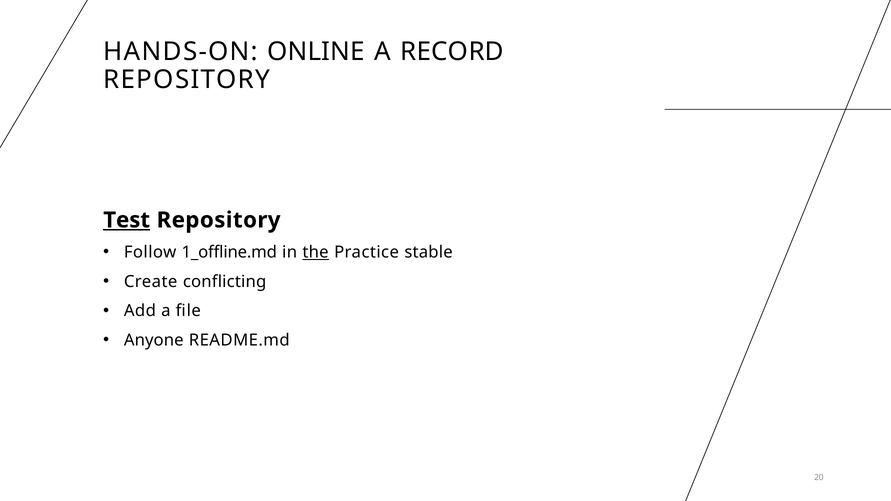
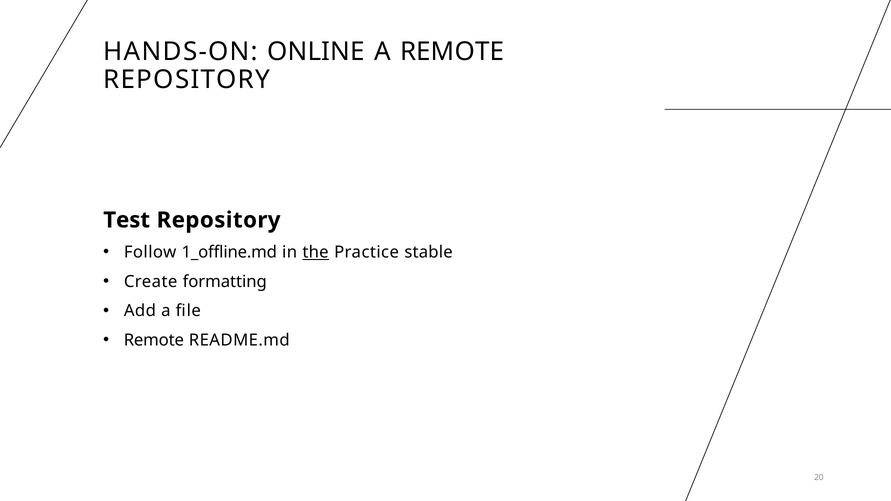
A RECORD: RECORD -> REMOTE (452, 51)
Test underline: present -> none (127, 220)
conflicting: conflicting -> formatting (225, 282)
Anyone: Anyone -> Remote (154, 340)
